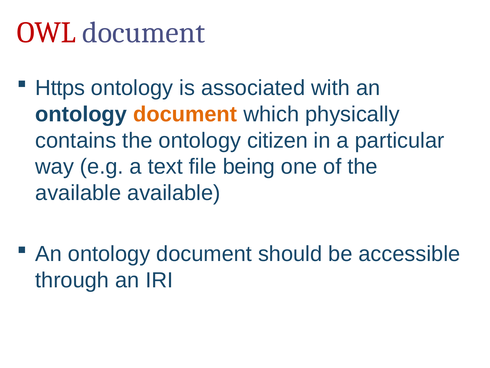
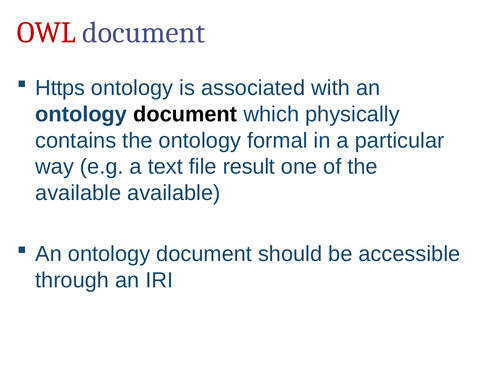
document colour: orange -> black (185, 114)
citizen: citizen -> formal (277, 140)
being: being -> result (249, 166)
